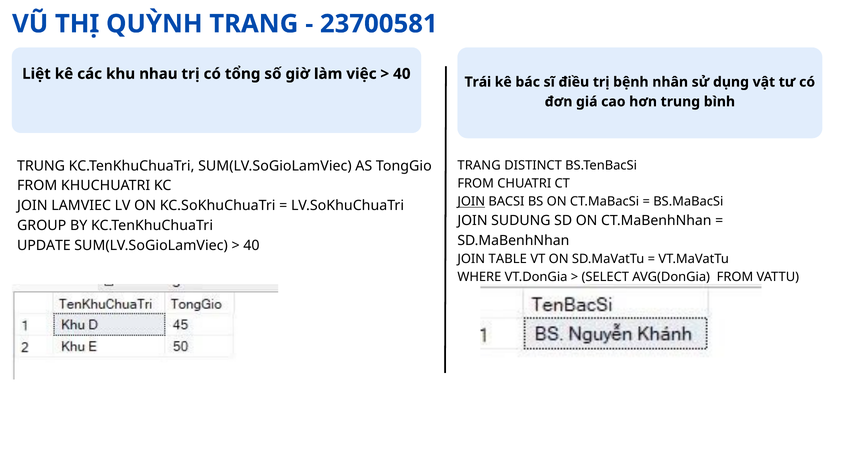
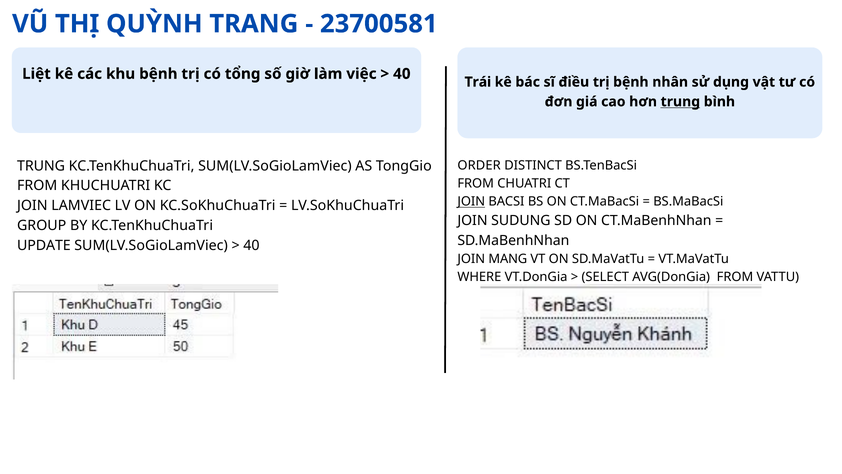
khu nhau: nhau -> bệnh (158, 74)
trung underline: none -> present (680, 102)
TRANG: TRANG -> ORDER (479, 165)
TABLE: TABLE -> MANG (508, 259)
